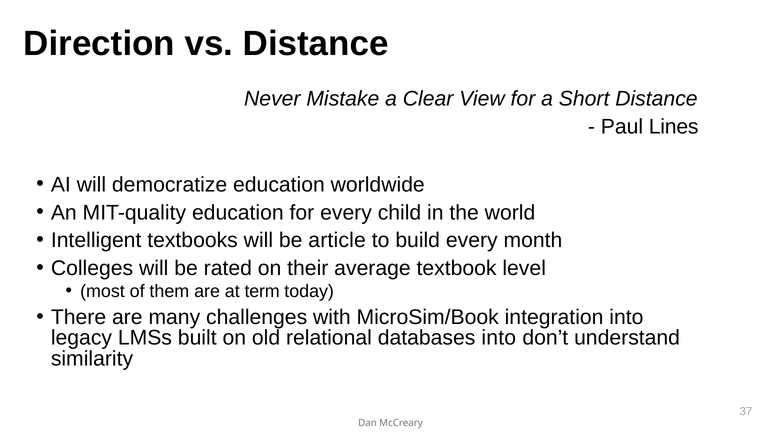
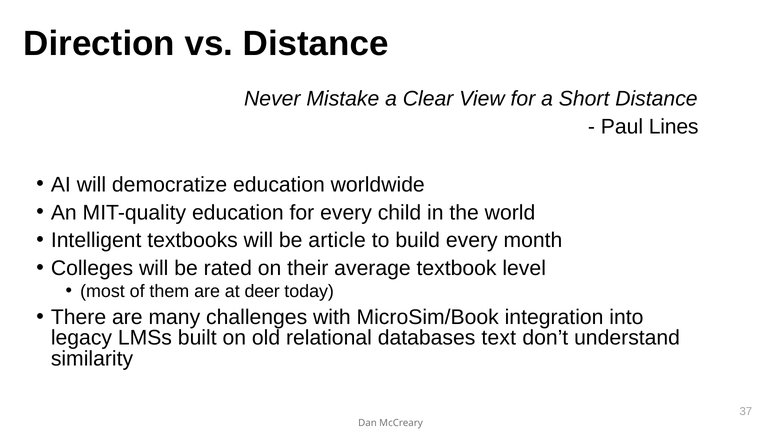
term: term -> deer (262, 291)
databases into: into -> text (499, 337)
